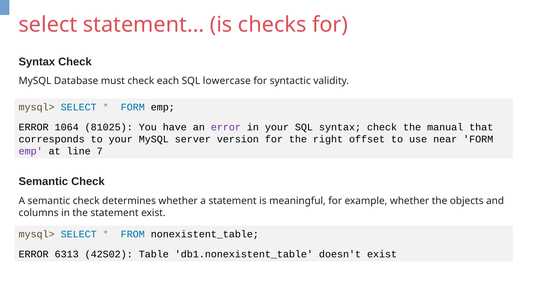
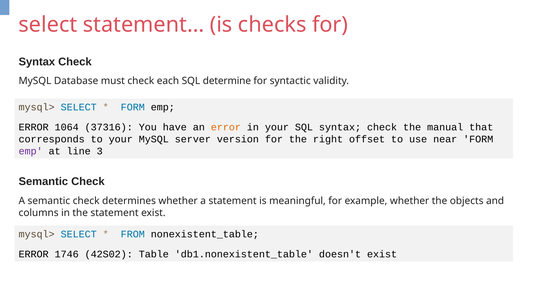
lowercase: lowercase -> determine (227, 81)
81025: 81025 -> 37316 (109, 127)
error colour: purple -> orange (226, 127)
7: 7 -> 3 (100, 151)
6313: 6313 -> 1746 (67, 255)
